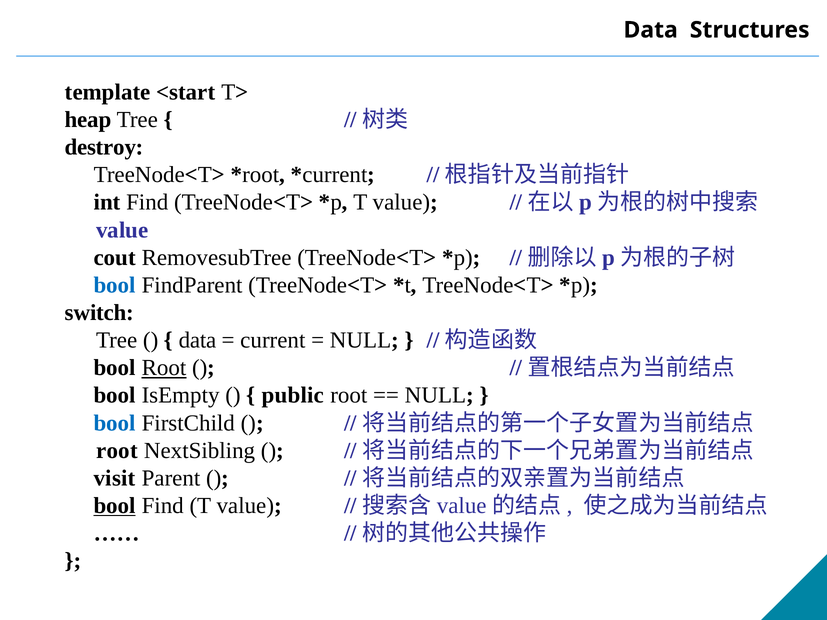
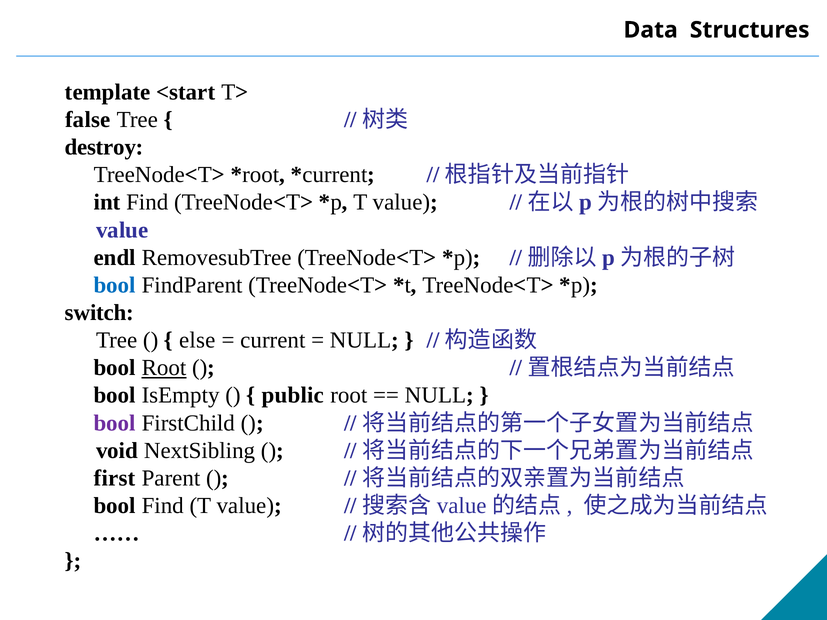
heap: heap -> false (88, 120)
cout: cout -> endl (115, 258)
data: data -> else (197, 340)
bool colour: blue -> purple (115, 423)
root: root -> void (117, 451)
visit: visit -> first (115, 478)
bool underline: present -> none (115, 506)
